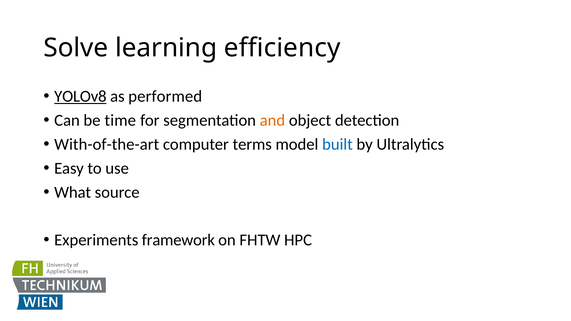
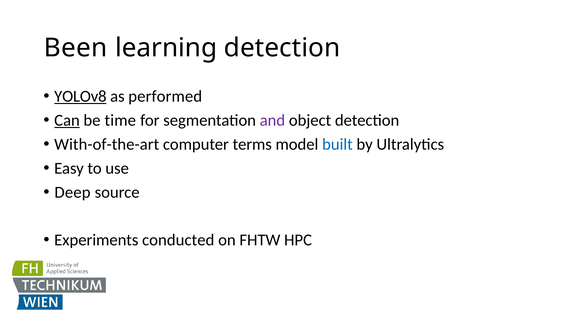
Solve: Solve -> Been (76, 48)
learning efficiency: efficiency -> detection (282, 48)
Can underline: none -> present (67, 120)
and colour: orange -> purple (272, 120)
What: What -> Deep (73, 192)
framework: framework -> conducted (178, 240)
